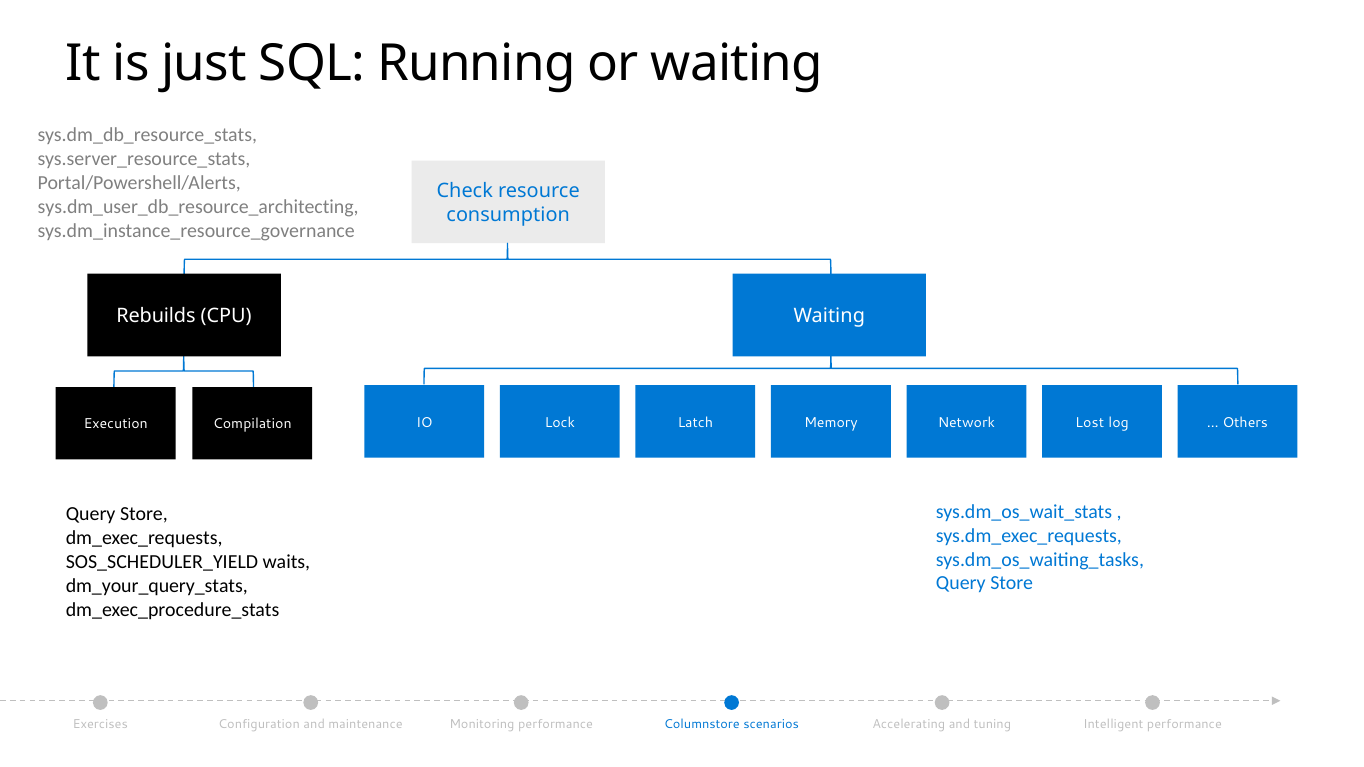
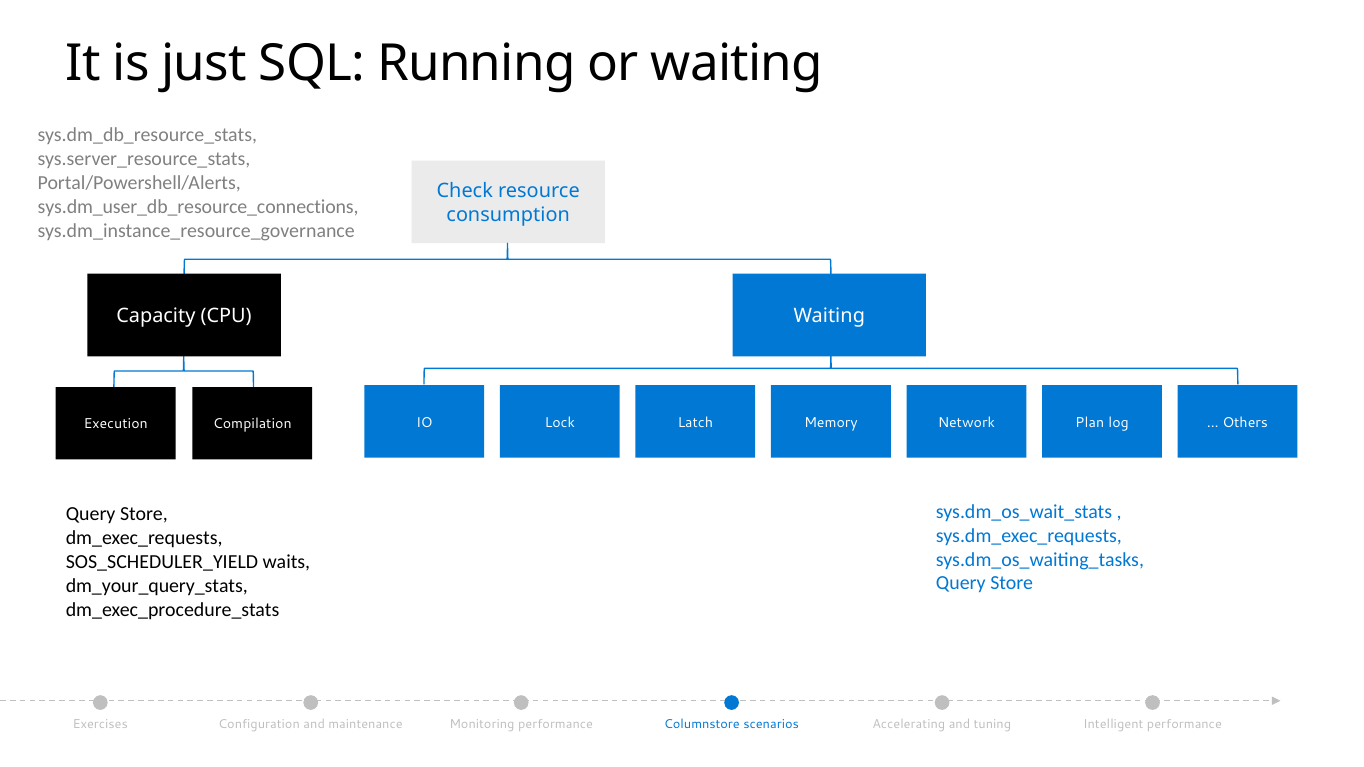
sys.dm_user_db_resource_architecting: sys.dm_user_db_resource_architecting -> sys.dm_user_db_resource_connections (198, 207)
Rebuilds: Rebuilds -> Capacity (156, 317)
Lost: Lost -> Plan (1090, 423)
